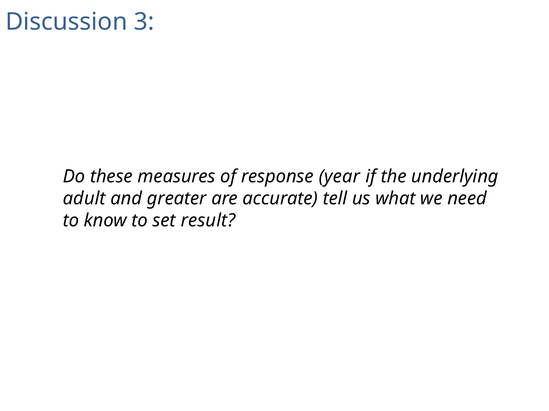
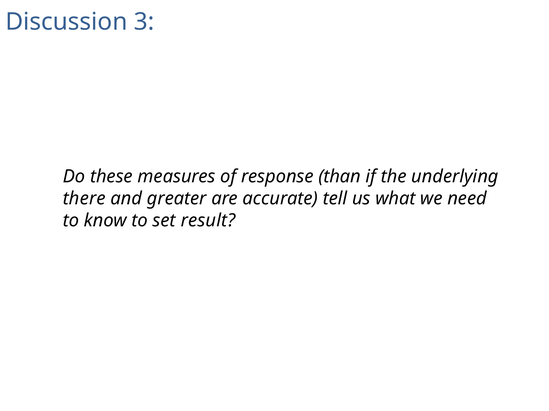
year: year -> than (340, 177)
adult: adult -> there (84, 199)
